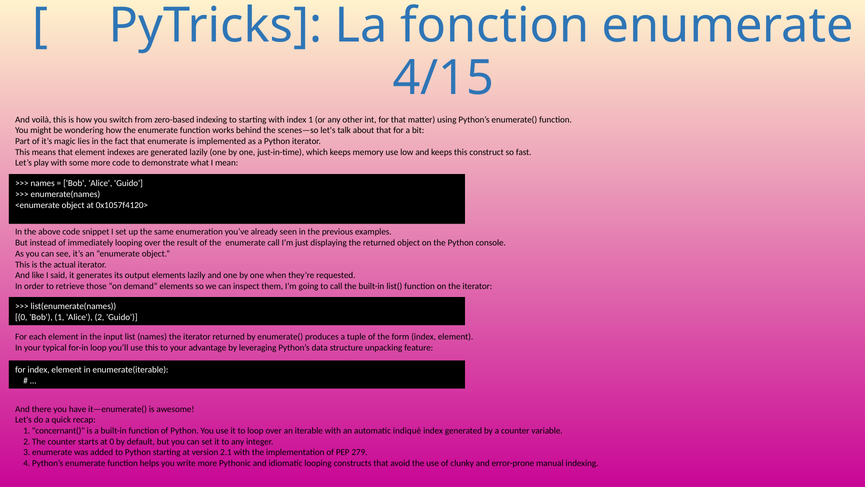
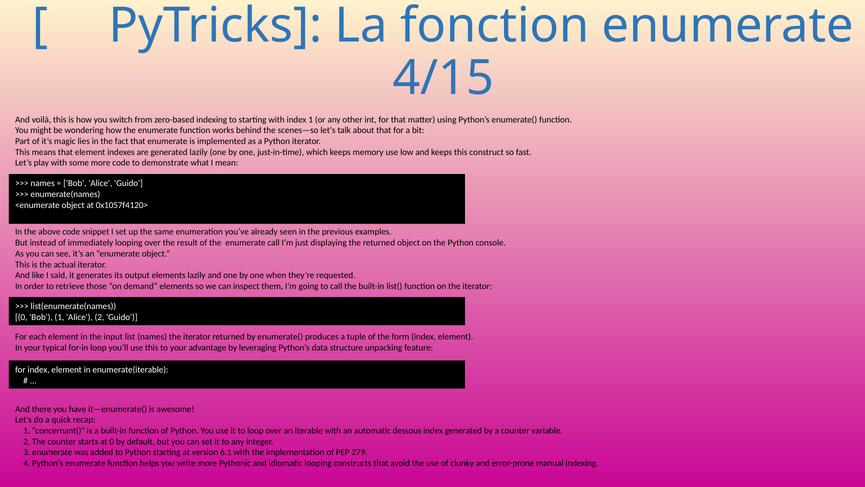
indiqué: indiqué -> dessous (407, 430)
2.1: 2.1 -> 6.1 (226, 452)
